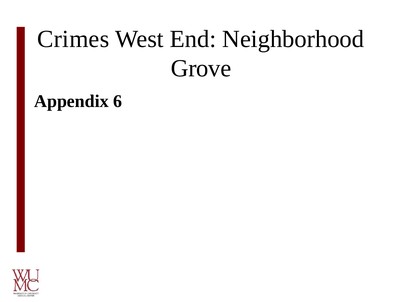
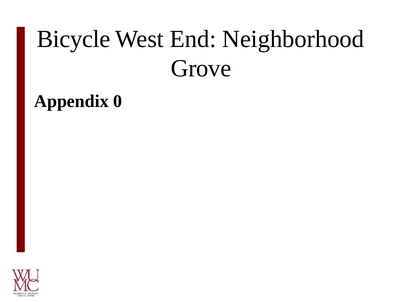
Crimes: Crimes -> Bicycle (74, 39)
6: 6 -> 0 (118, 101)
